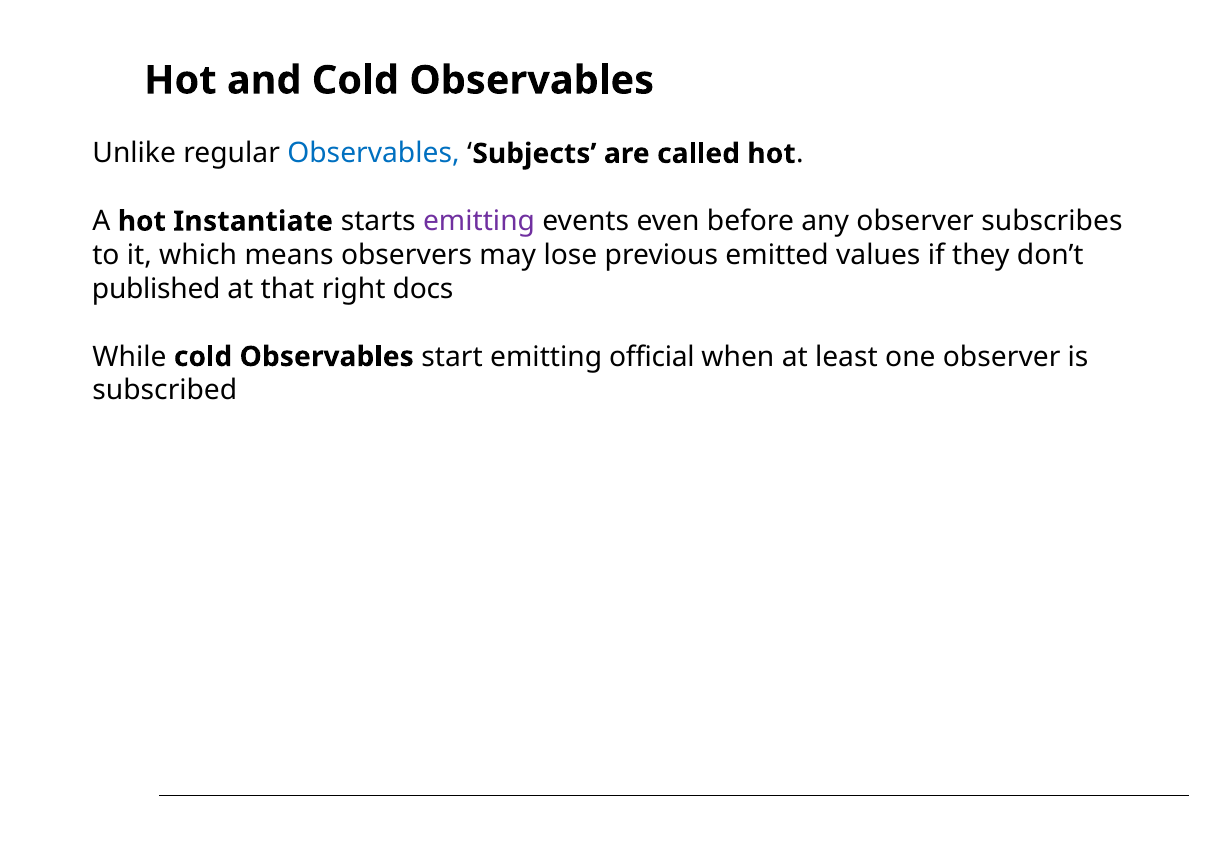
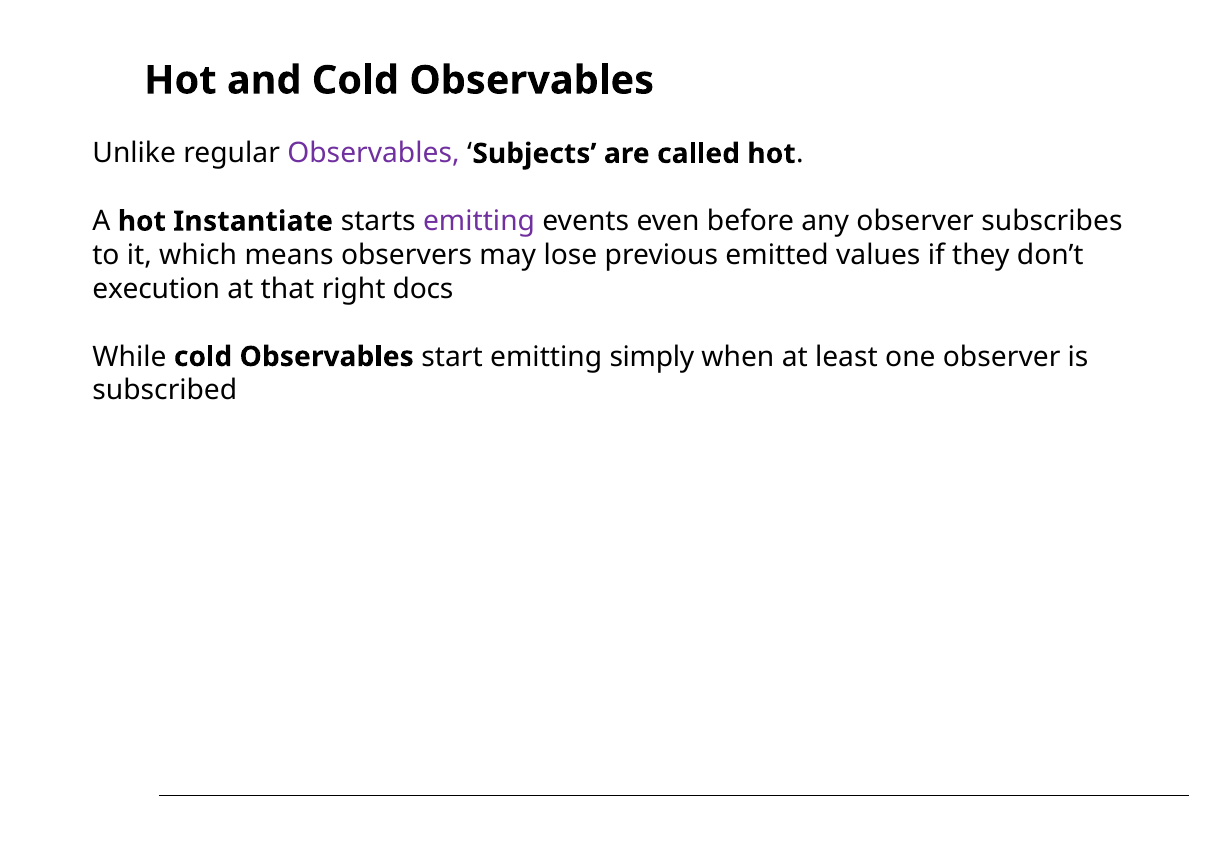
Observables colour: blue -> purple (373, 154)
published: published -> execution (156, 289)
official: official -> simply (652, 357)
